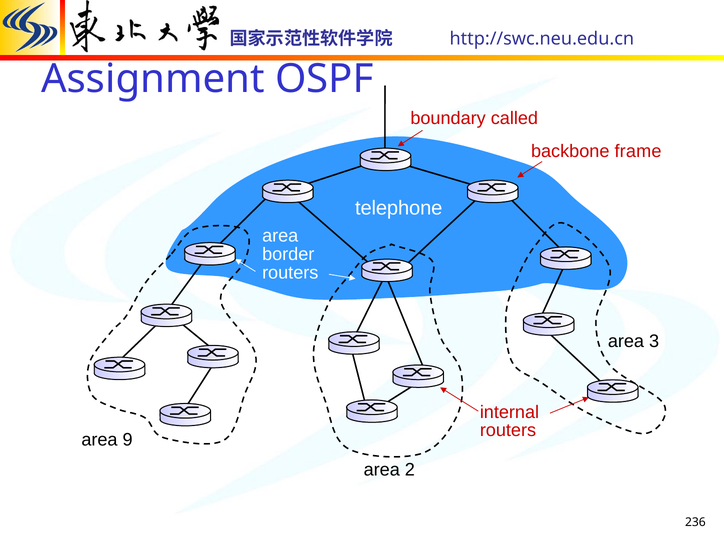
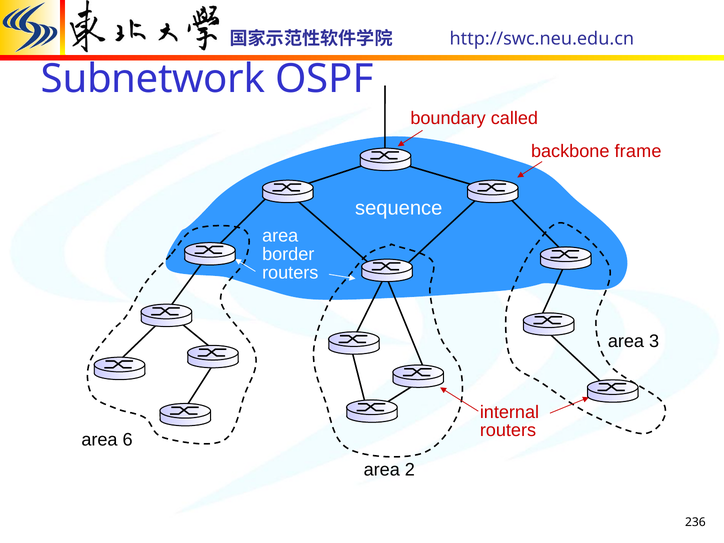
Assignment: Assignment -> Subnetwork (153, 79)
telephone: telephone -> sequence (399, 208)
9: 9 -> 6 (128, 440)
